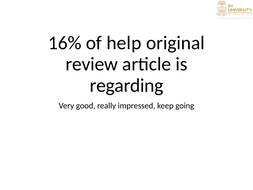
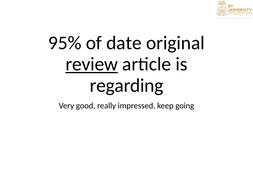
16%: 16% -> 95% (65, 43)
help: help -> date (124, 43)
review underline: none -> present (92, 64)
